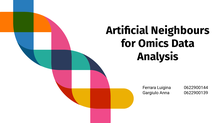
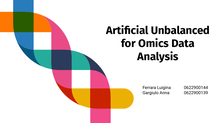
Neighbours: Neighbours -> Unbalanced (180, 31)
